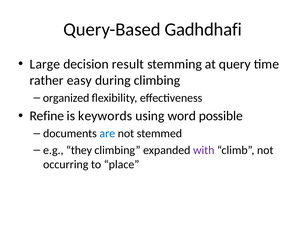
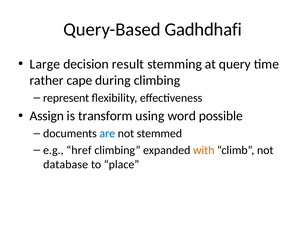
easy: easy -> cape (79, 80)
organized: organized -> represent (66, 98)
Refine: Refine -> Assign (47, 116)
keywords: keywords -> transform (105, 116)
they: they -> href (79, 150)
with colour: purple -> orange (204, 150)
occurring: occurring -> database (66, 164)
